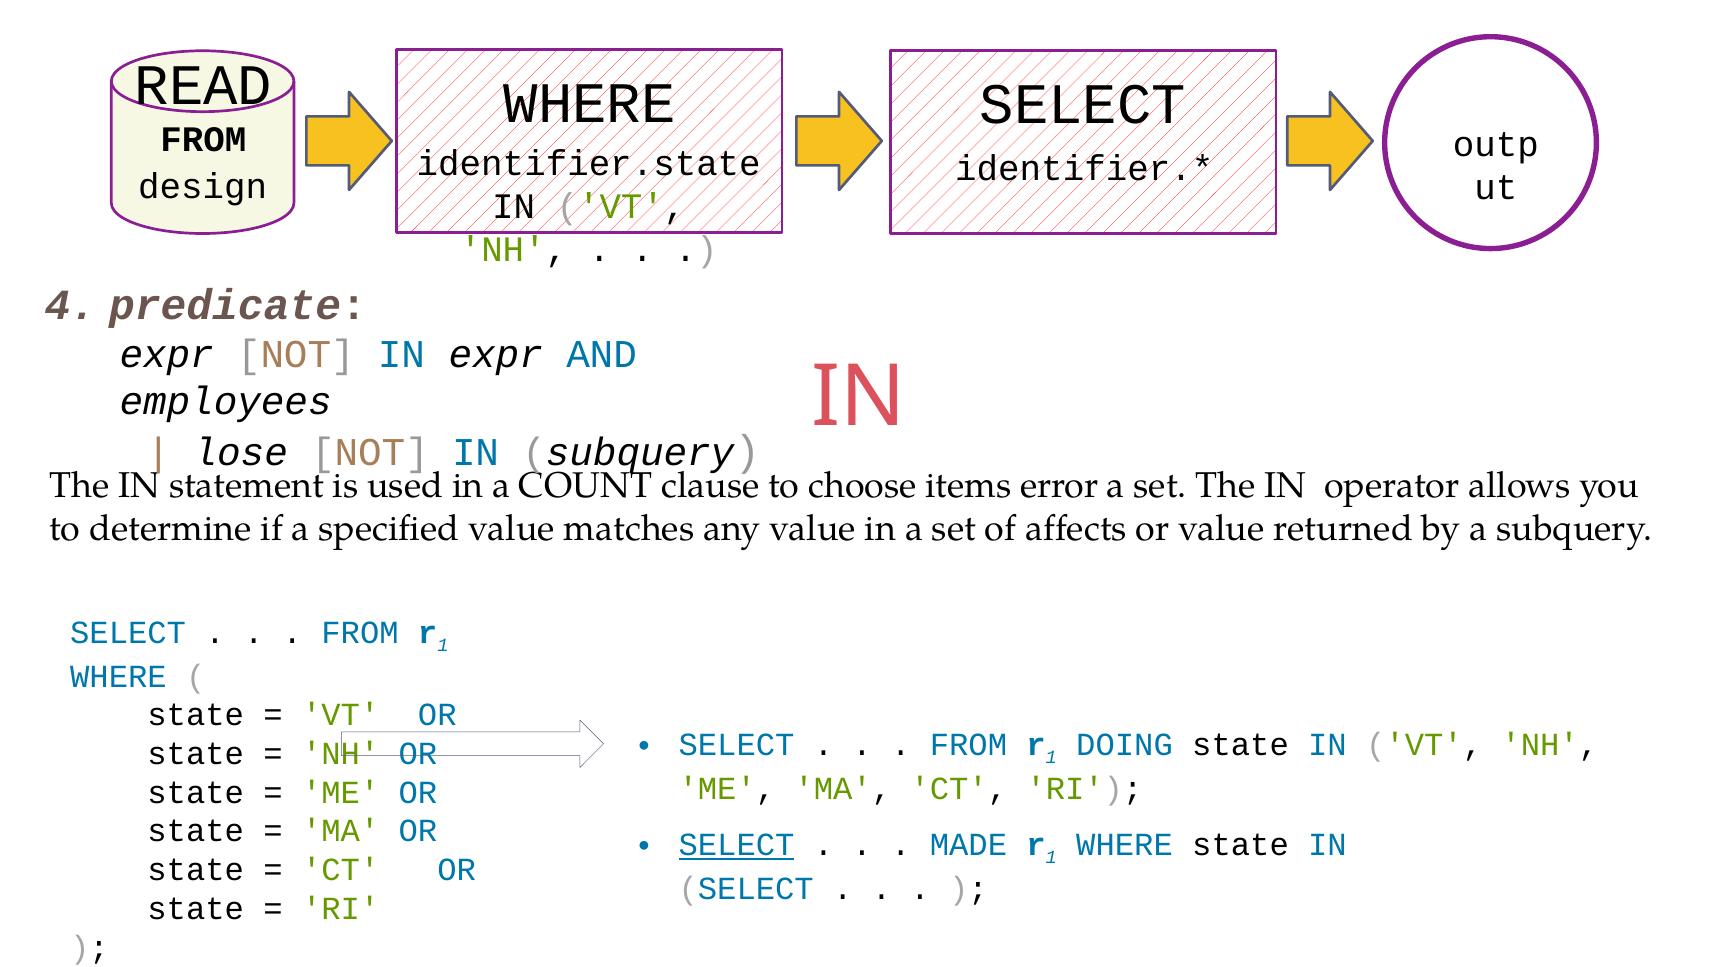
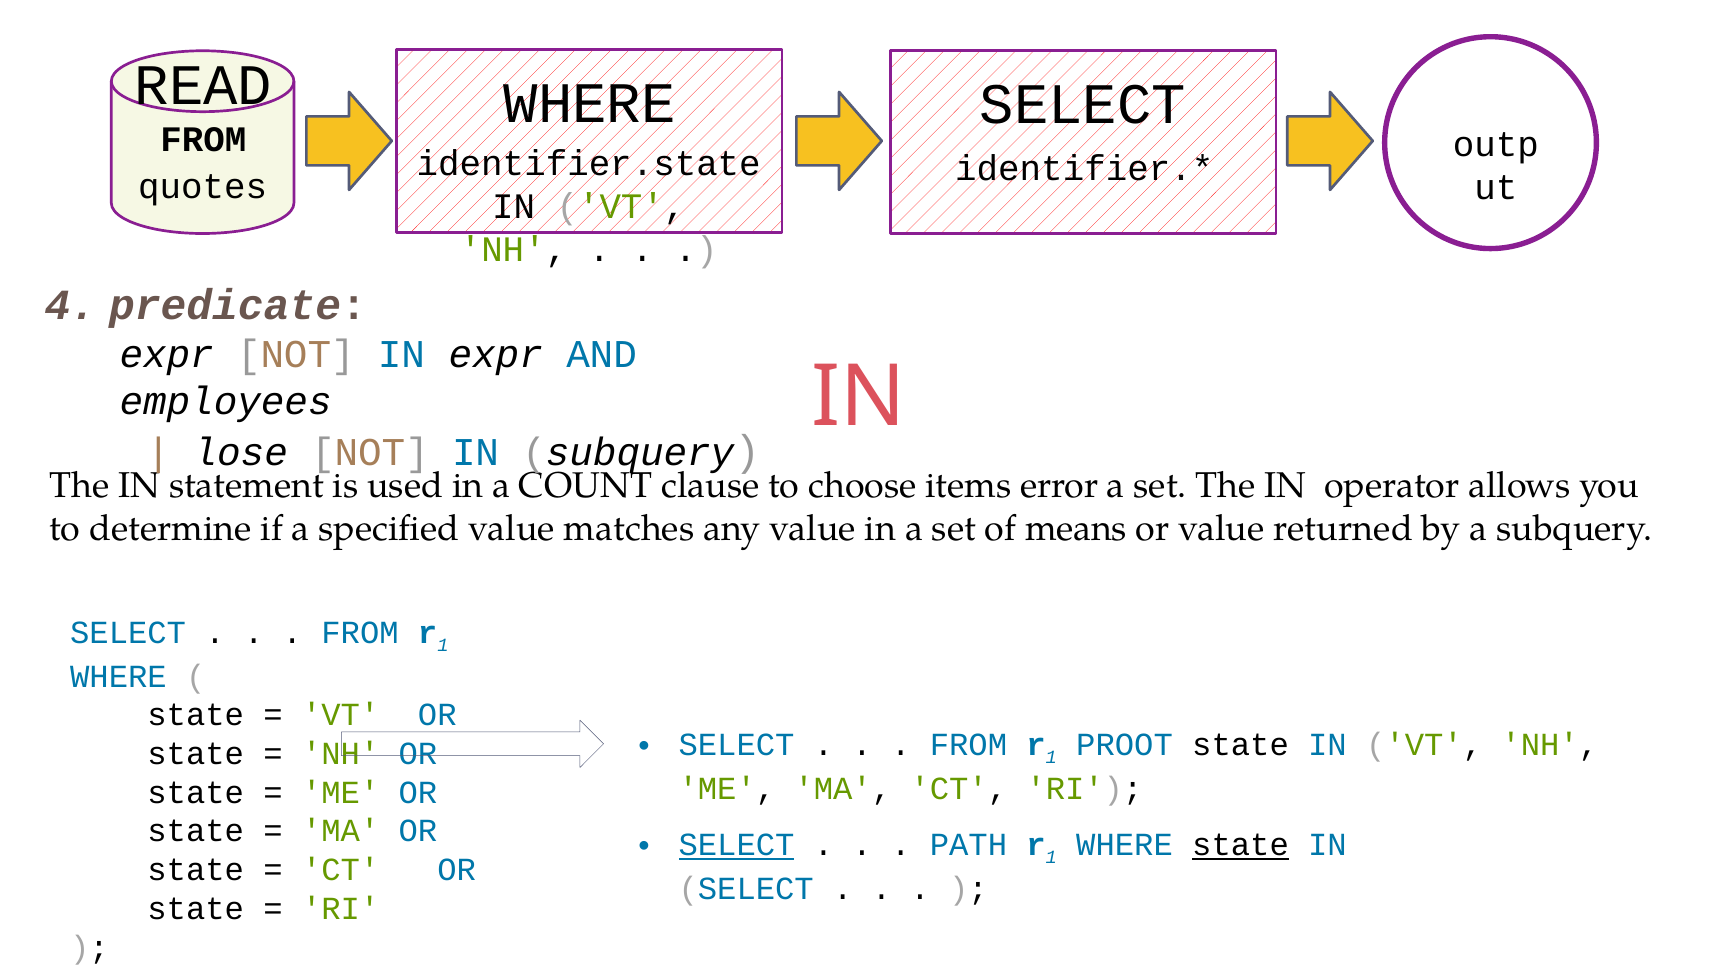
design: design -> quotes (203, 187)
affects: affects -> means (1076, 528)
DOING: DOING -> PROOT (1125, 744)
MADE: MADE -> PATH (968, 844)
state underline: none -> present (1241, 844)
